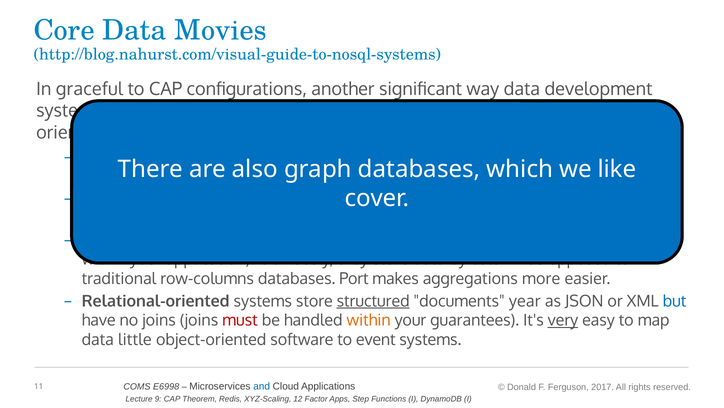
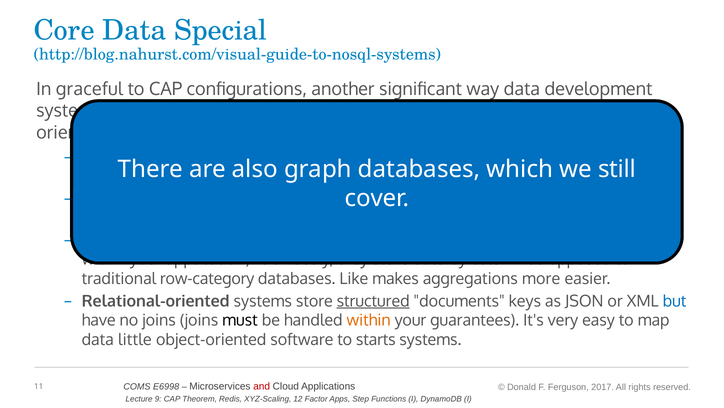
Movies: Movies -> Special (221, 31)
like: like -> still (617, 169)
row-columns: row-columns -> row-category (207, 278)
Port: Port -> Like (354, 278)
year: year -> keys (525, 301)
must colour: red -> black (240, 320)
very underline: present -> none (563, 320)
event: event -> starts (376, 339)
and colour: blue -> red (262, 386)
